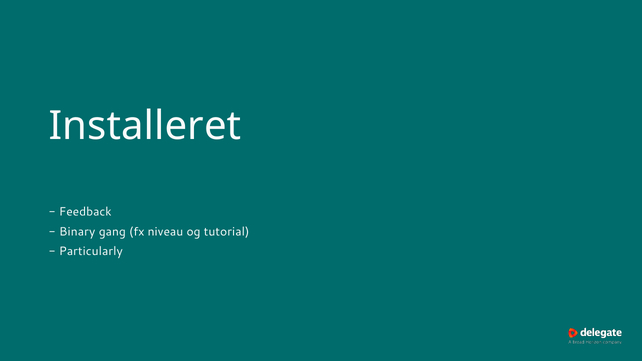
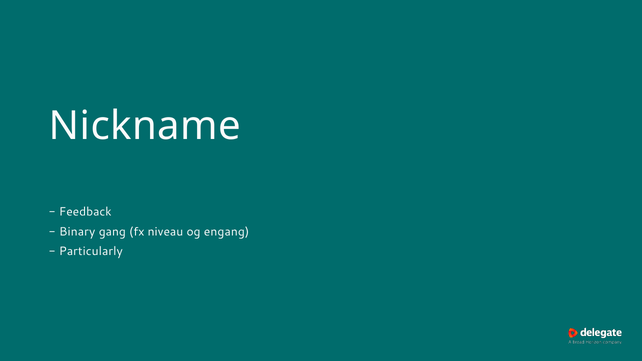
Installeret: Installeret -> Nickname (145, 126)
tutorial: tutorial -> engang (227, 232)
